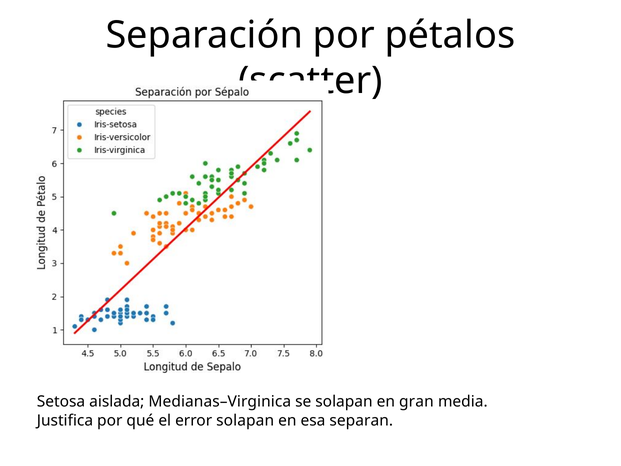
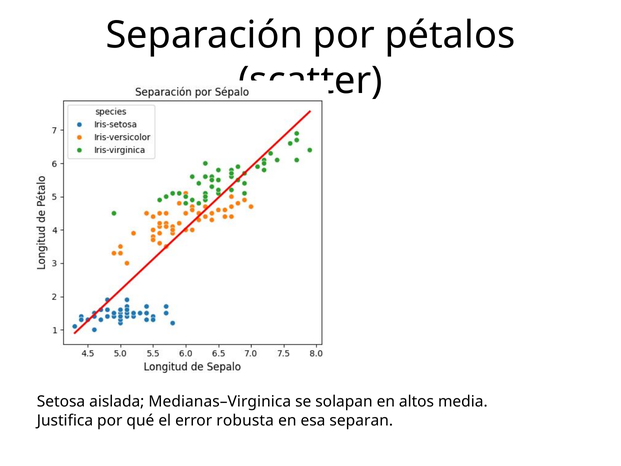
gran: gran -> altos (416, 402)
error solapan: solapan -> robusta (245, 420)
